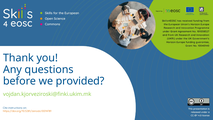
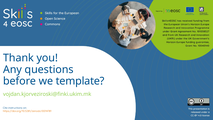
provided: provided -> template (80, 81)
